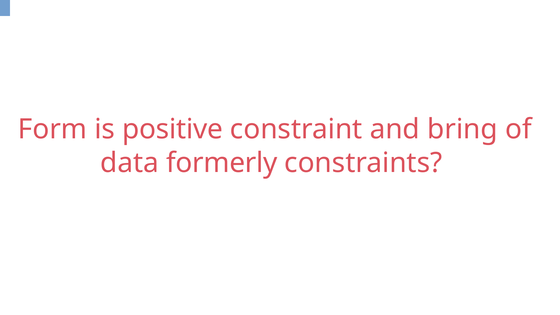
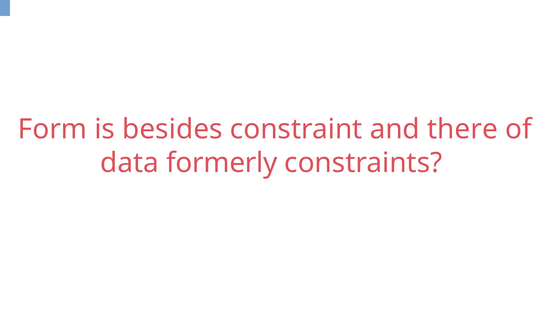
positive: positive -> besides (172, 129)
bring: bring -> there (462, 129)
